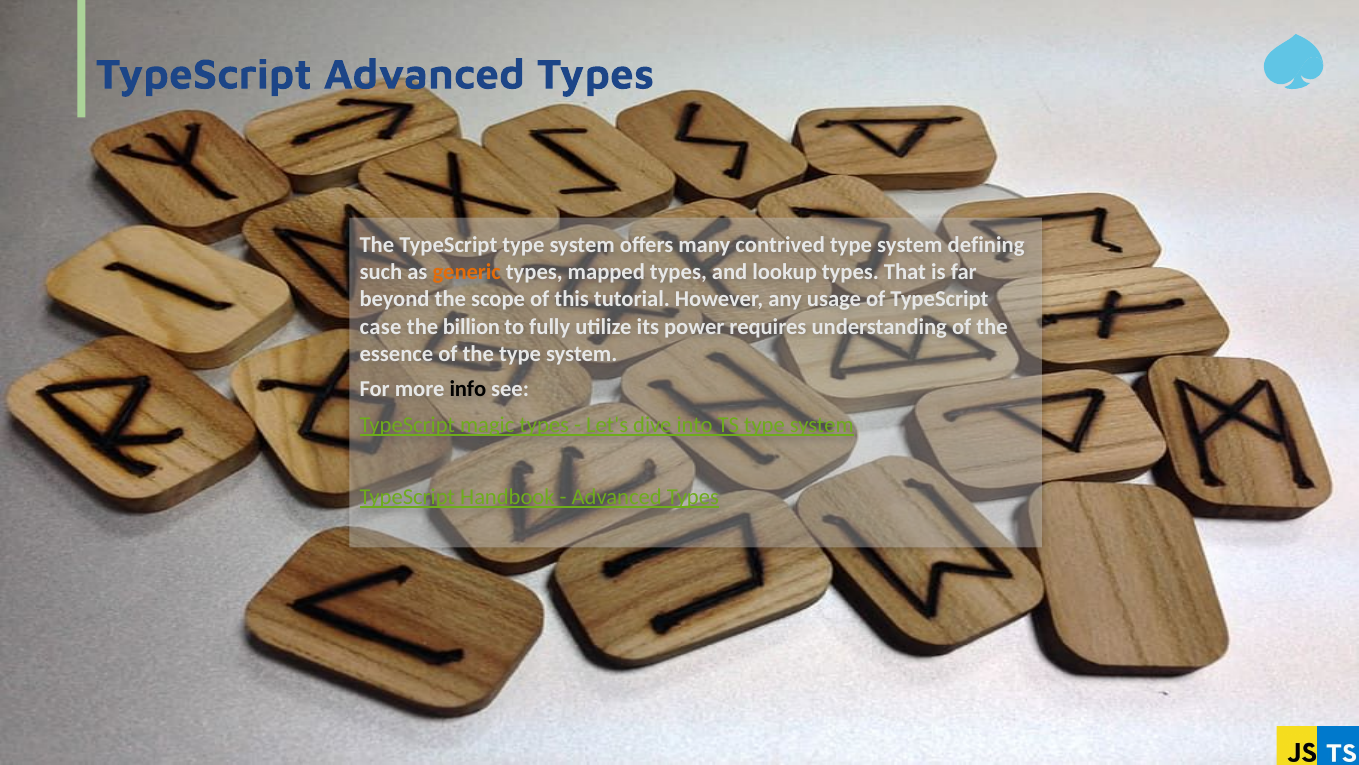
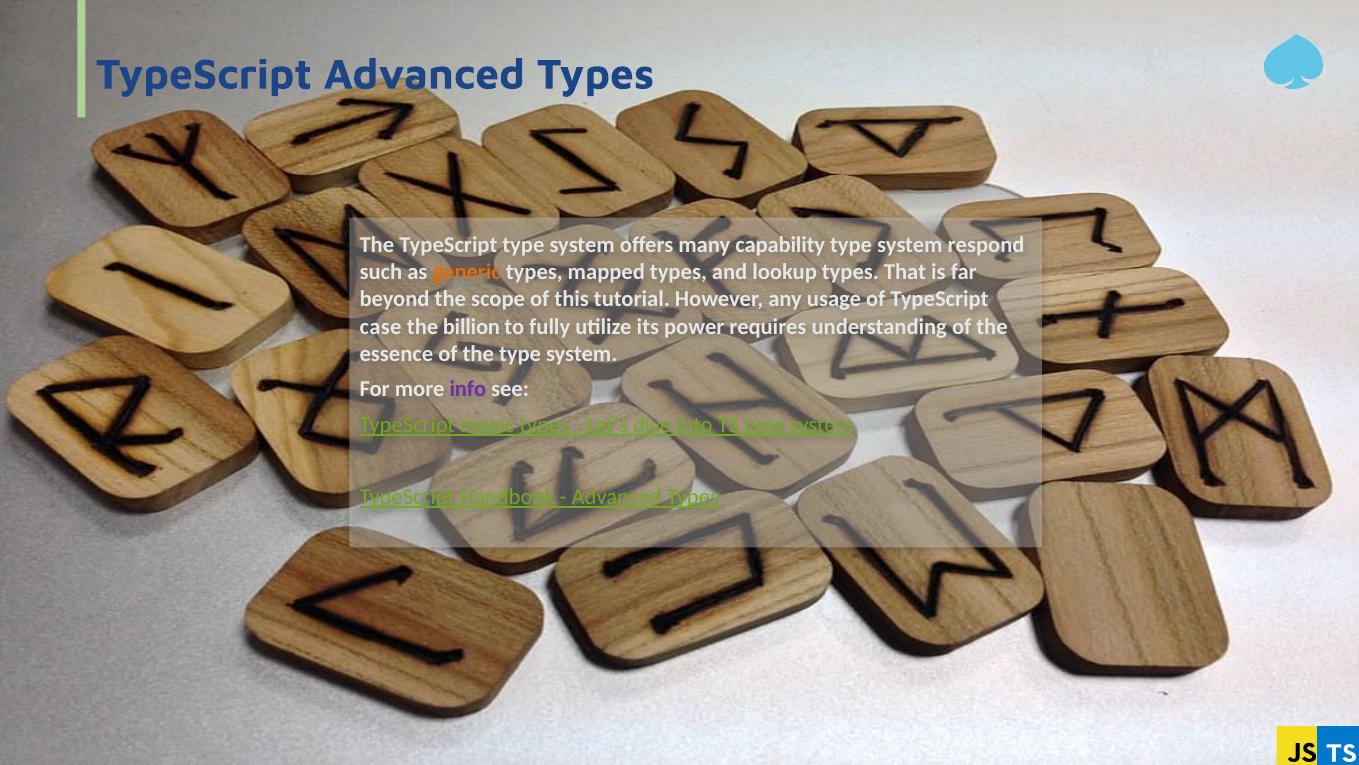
contrived: contrived -> capability (780, 245)
defining: defining -> respond (986, 245)
info colour: black -> purple (468, 389)
